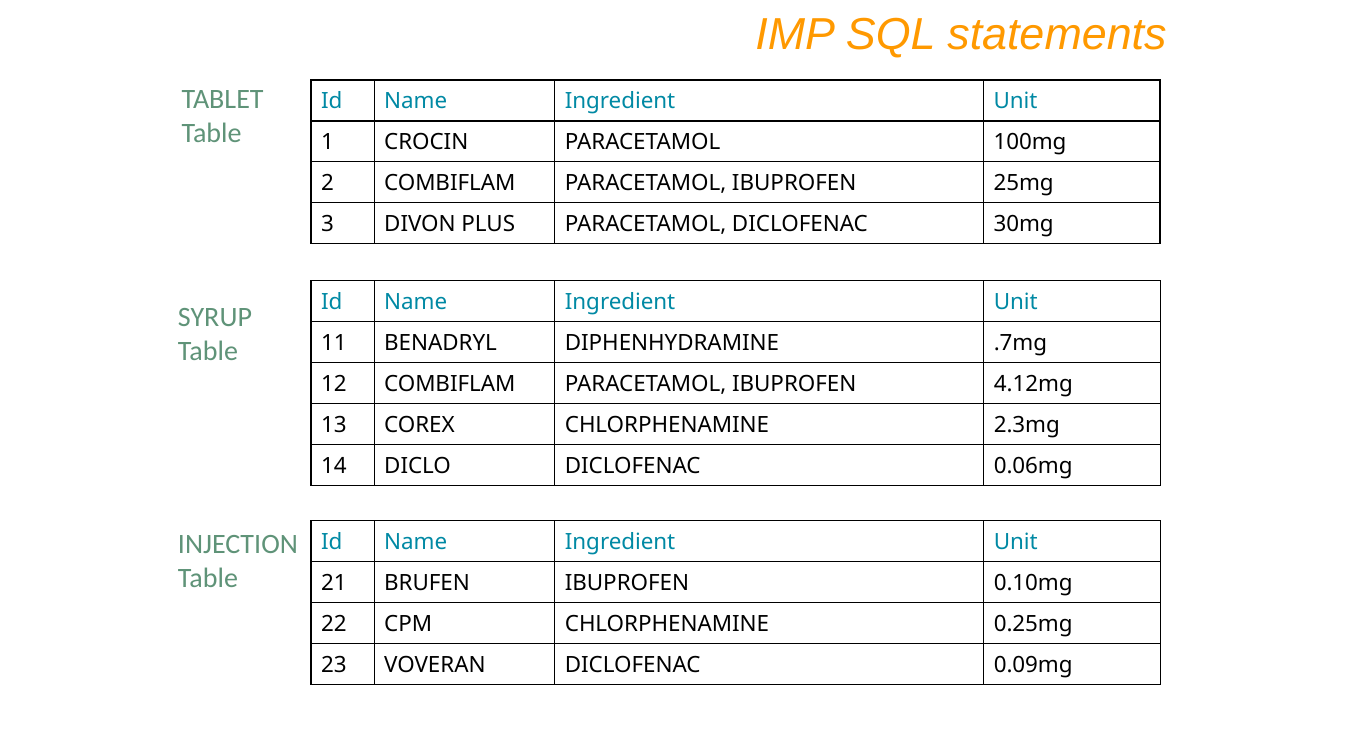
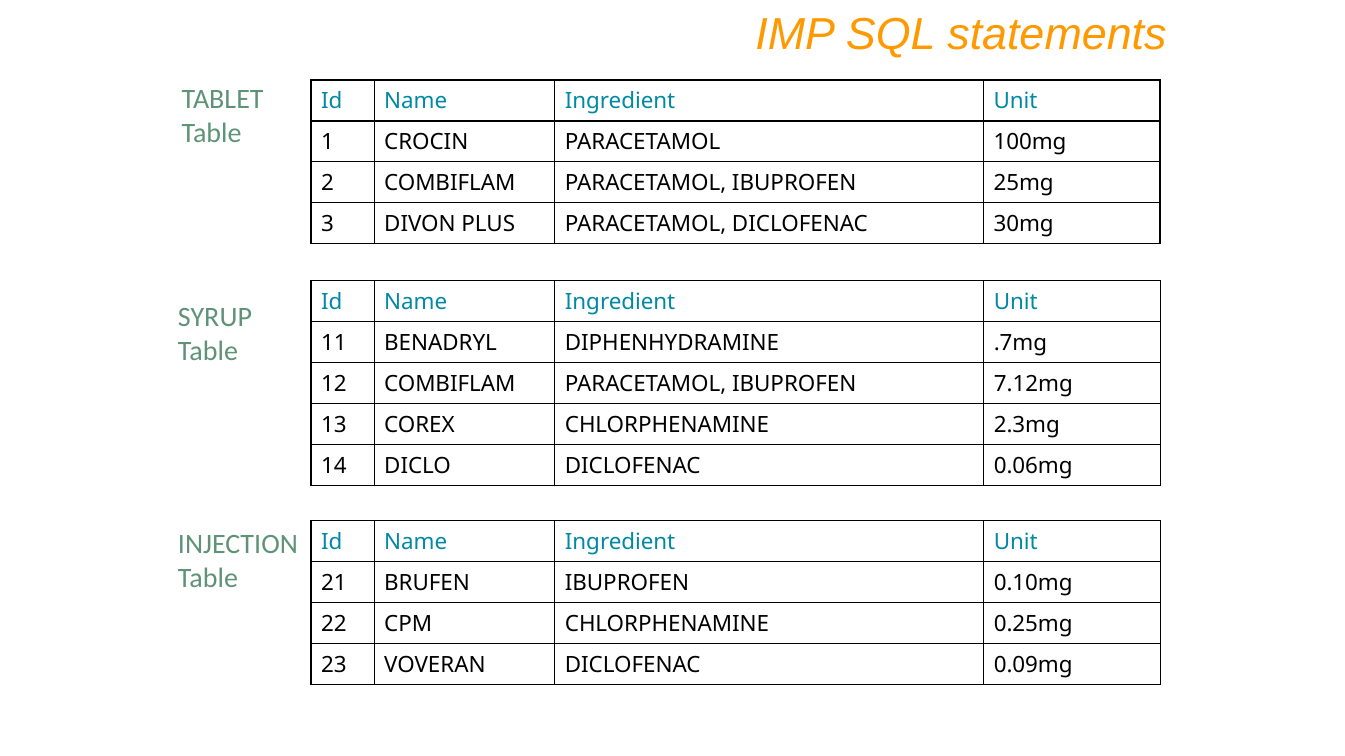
4.12mg: 4.12mg -> 7.12mg (1033, 384)
